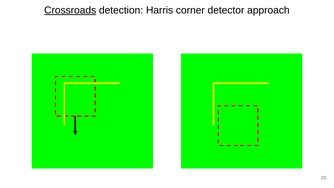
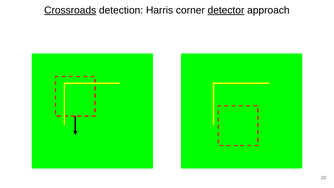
detector underline: none -> present (226, 10)
